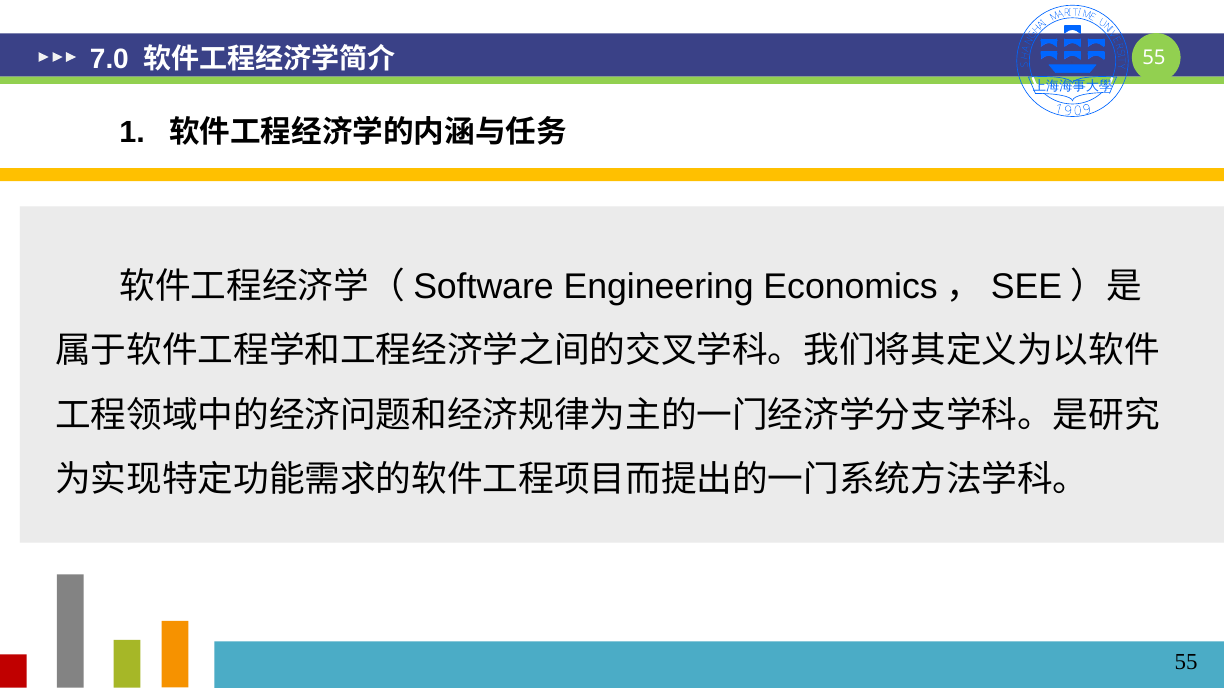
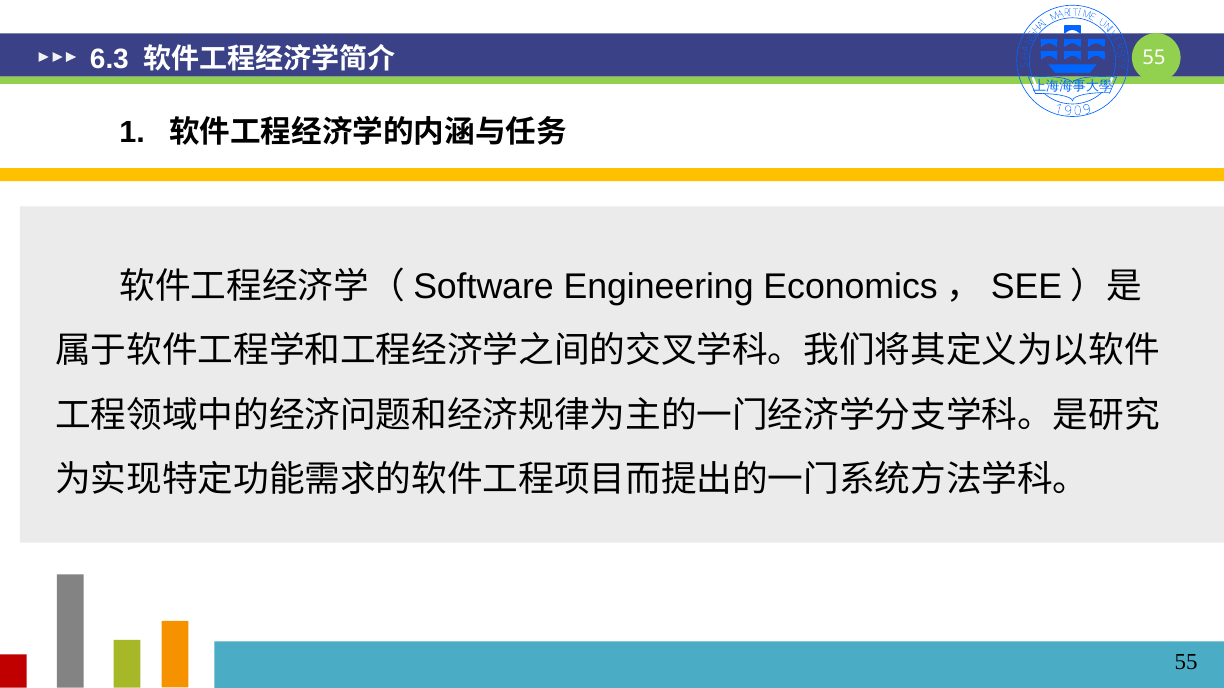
7.0: 7.0 -> 6.3 (109, 59)
